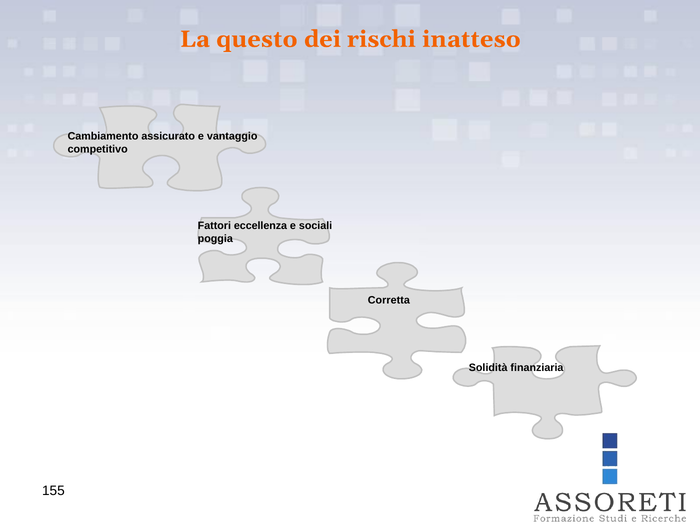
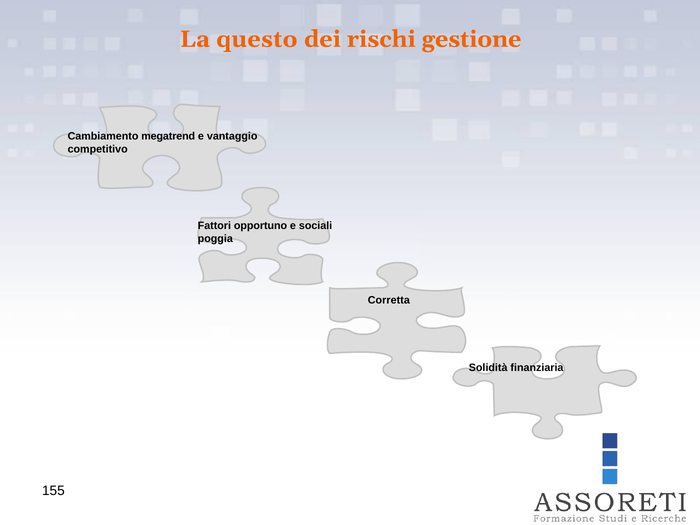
inatteso: inatteso -> gestione (472, 39)
assicurato: assicurato -> megatrend (168, 136)
eccellenza: eccellenza -> opportuno (260, 226)
